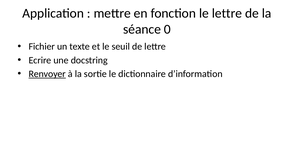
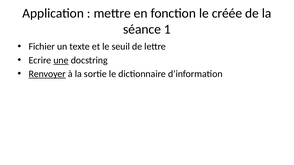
le lettre: lettre -> créée (227, 13)
0: 0 -> 1 (167, 29)
une underline: none -> present (61, 60)
